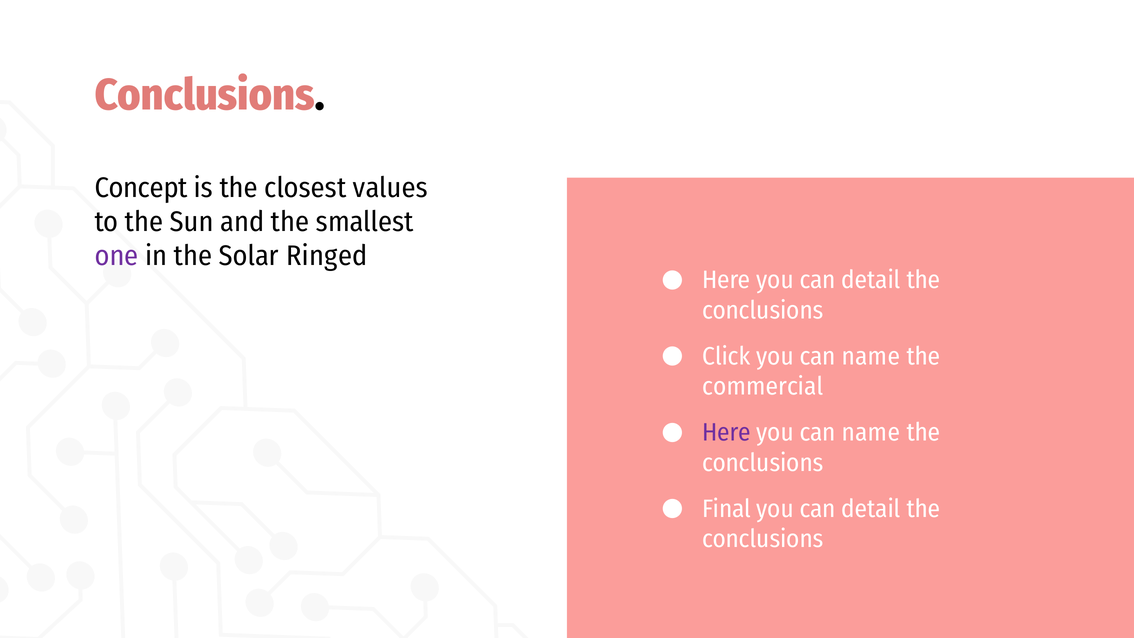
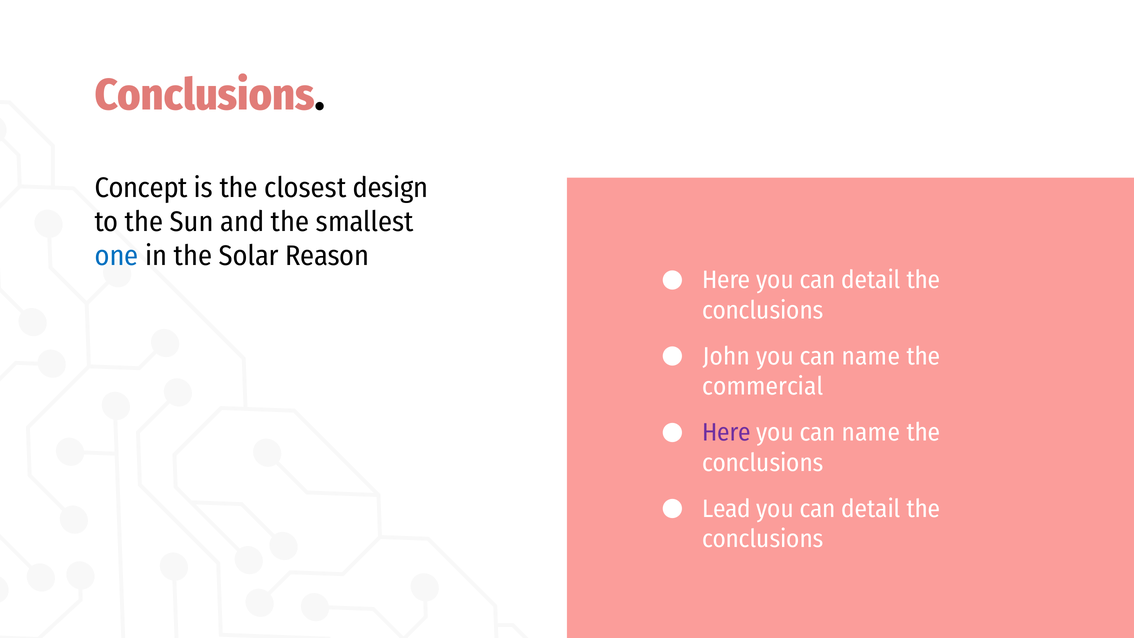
values: values -> design (390, 188)
one colour: purple -> blue (117, 256)
Ringed: Ringed -> Reason (327, 256)
Click: Click -> John (726, 356)
Final: Final -> Lead (726, 509)
